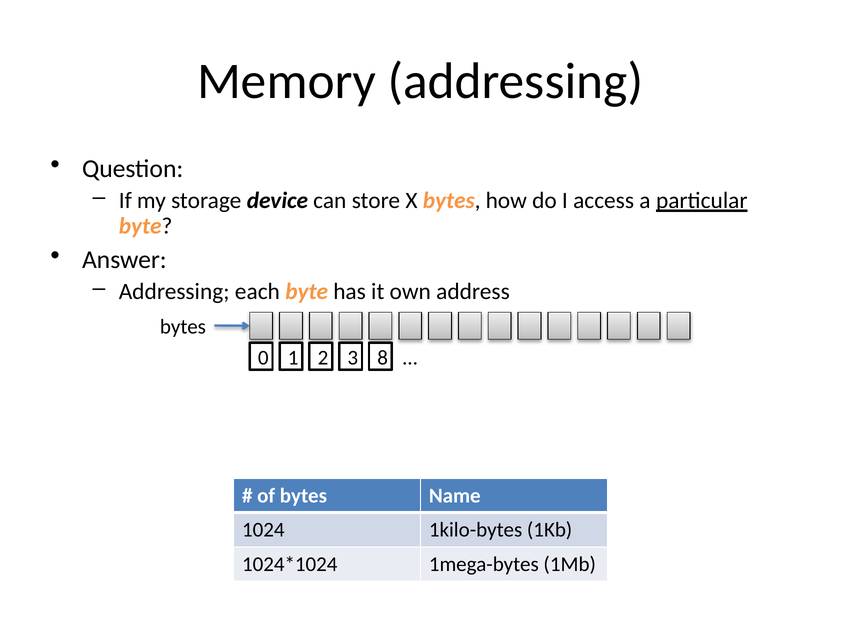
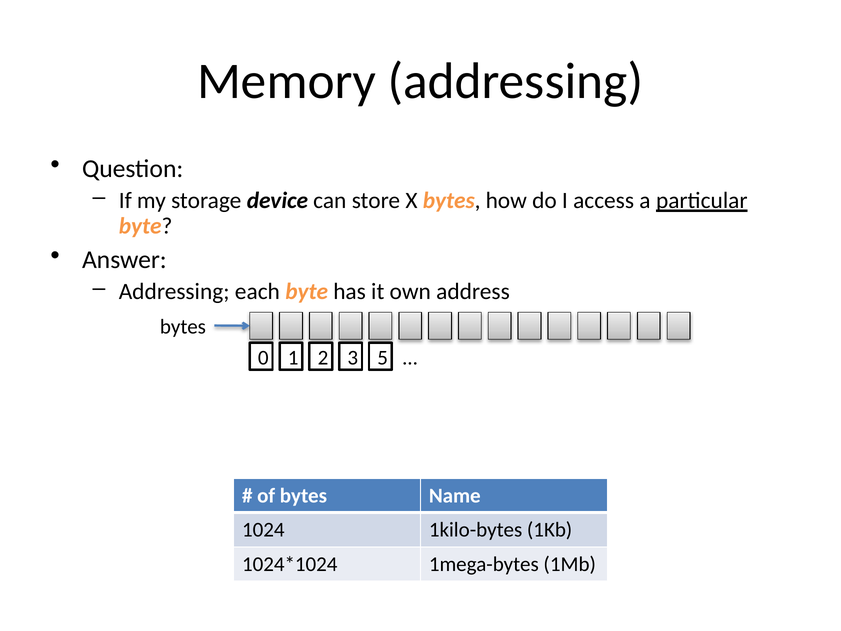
8: 8 -> 5 (383, 358)
